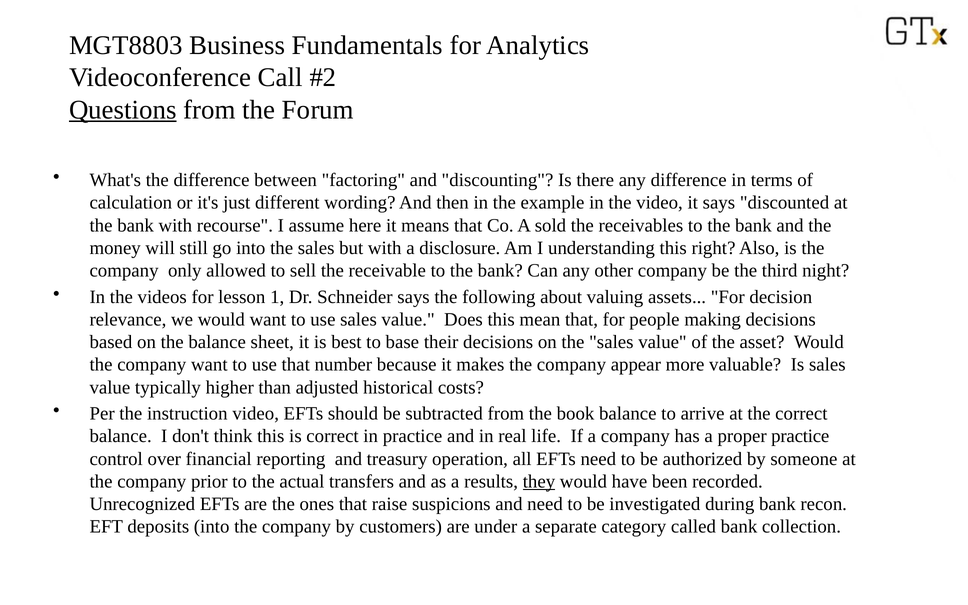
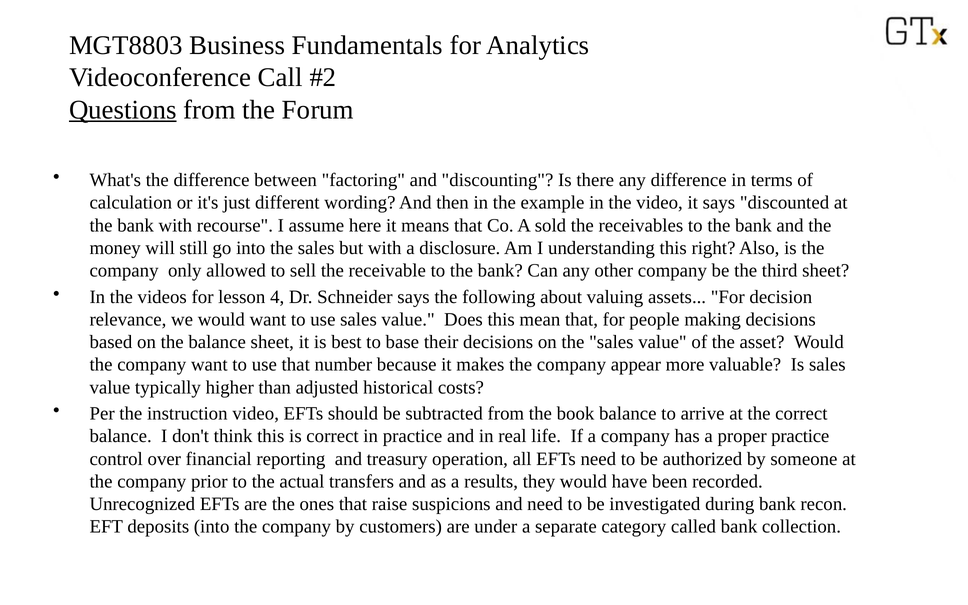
third night: night -> sheet (826, 271)
1: 1 -> 4 (277, 297)
they underline: present -> none (539, 481)
